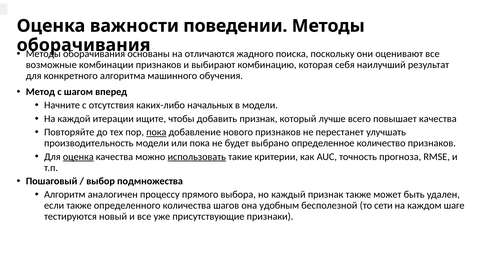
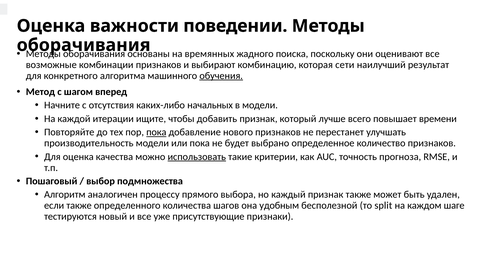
отличаются: отличаются -> времянных (209, 54)
себя: себя -> сети (345, 65)
обучения underline: none -> present (221, 76)
повышает качества: качества -> времени (438, 119)
оценка underline: present -> none (78, 157)
сети: сети -> split (383, 206)
